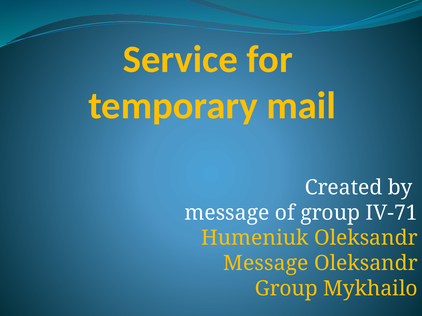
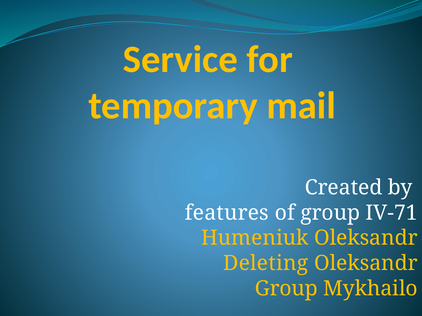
message: message -> features (227, 213)
Message: Message -> Deleting (266, 264)
